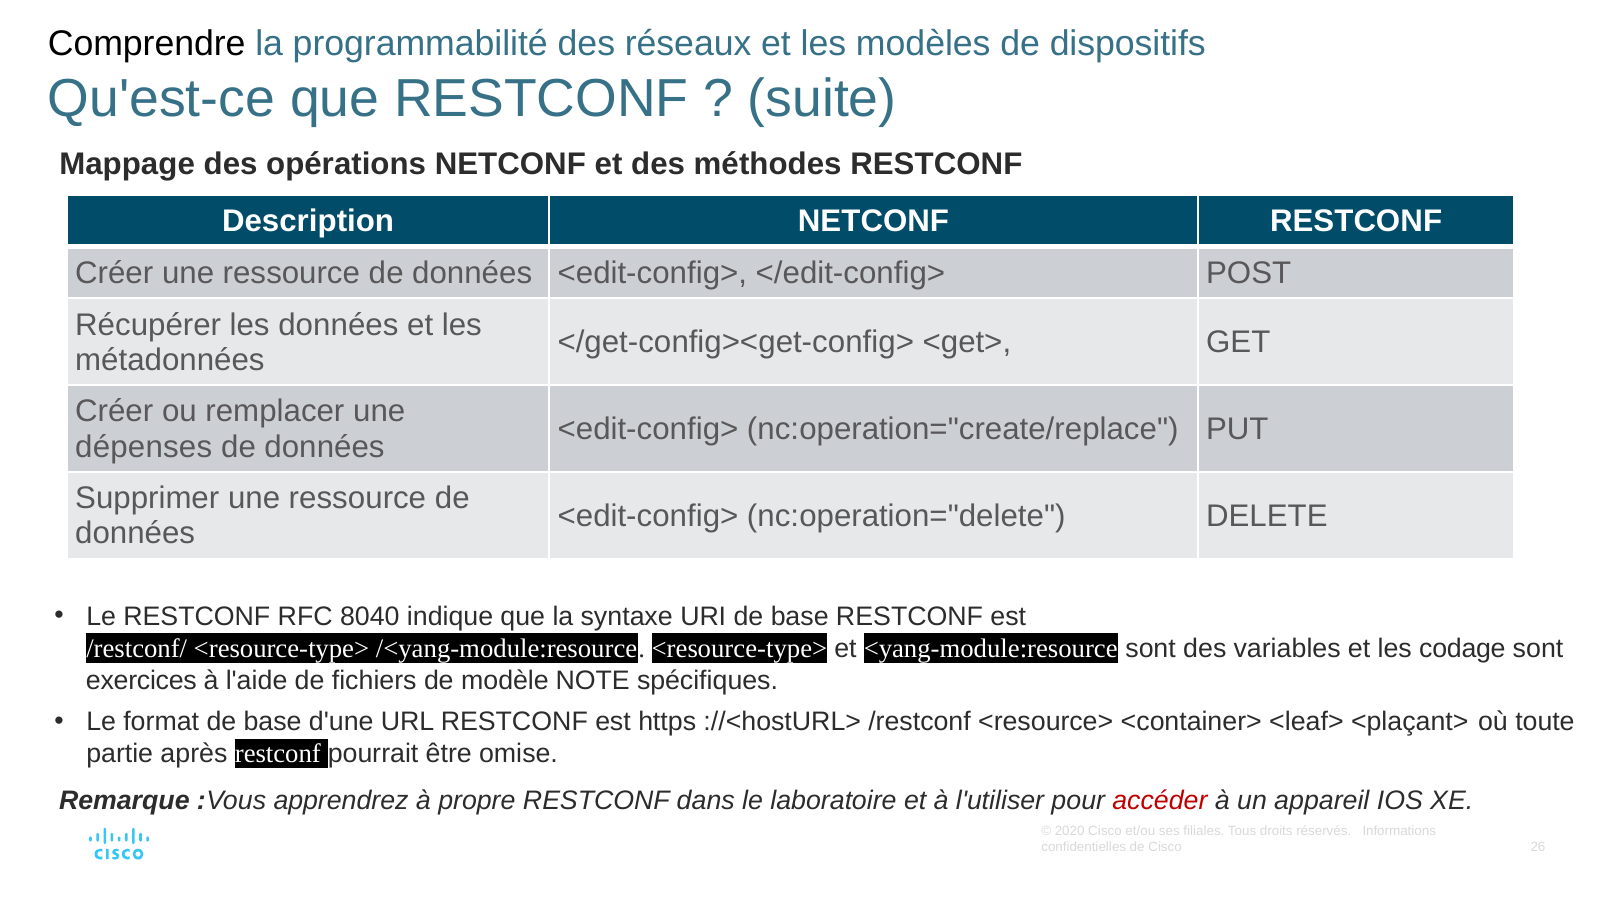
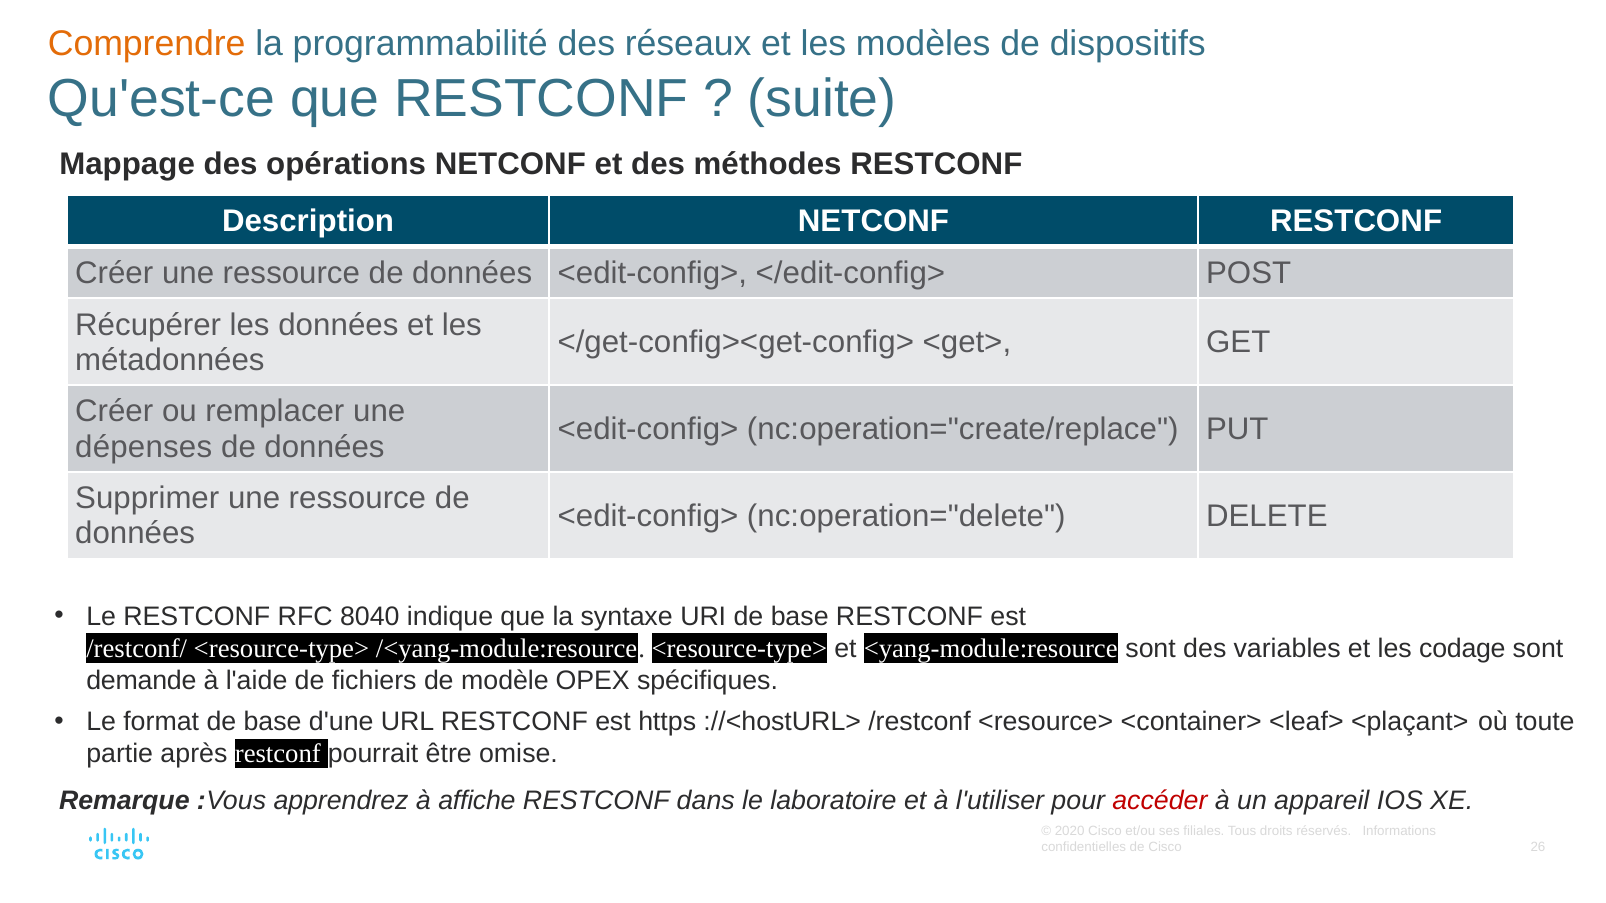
Comprendre colour: black -> orange (147, 44)
exercices: exercices -> demande (141, 681)
NOTE: NOTE -> OPEX (593, 681)
propre: propre -> affiche (477, 801)
